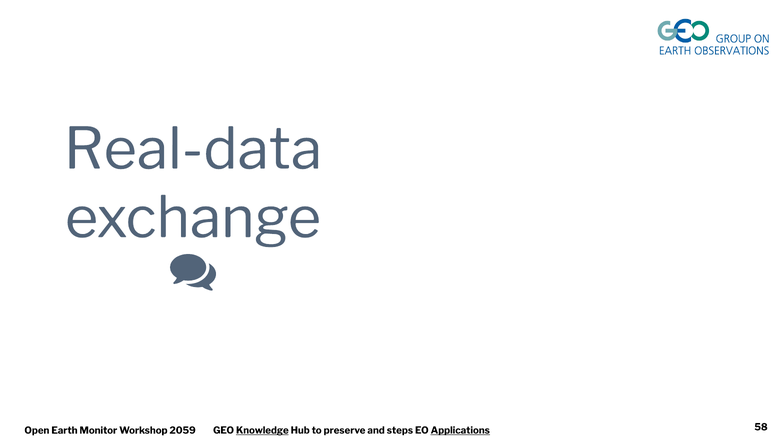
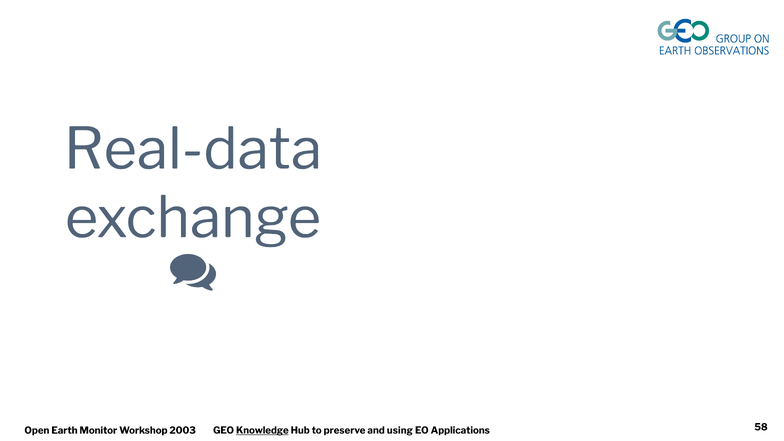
2059: 2059 -> 2003 (183, 430)
steps: steps -> using (400, 430)
Applications underline: present -> none (460, 430)
